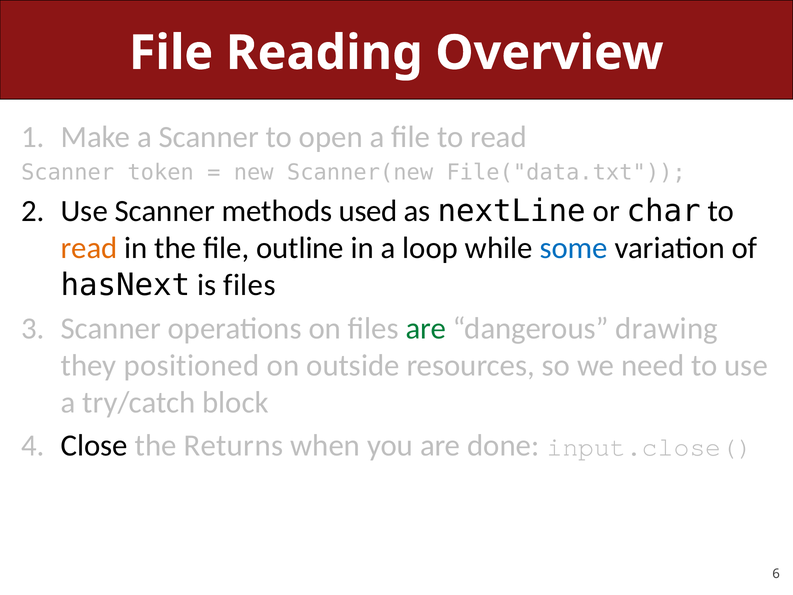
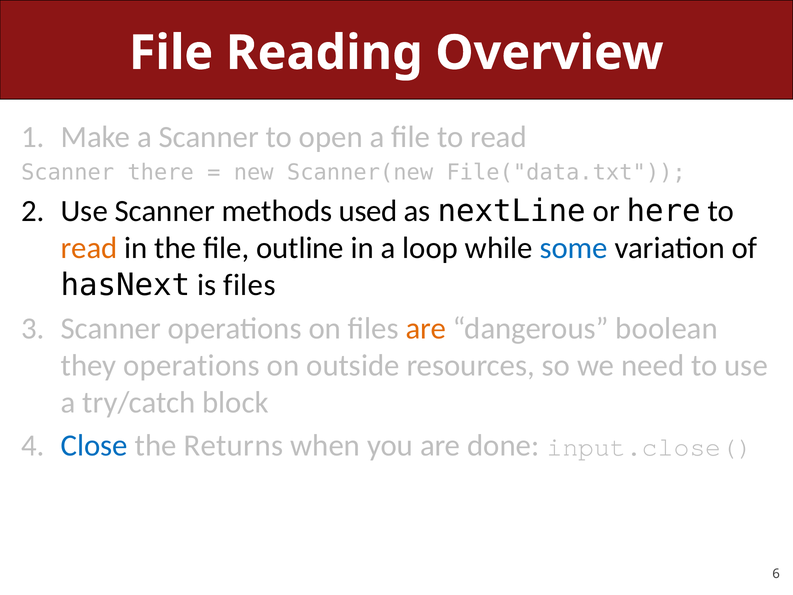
token: token -> there (161, 172)
char: char -> here (664, 211)
are colour: green -> orange (426, 328)
drawing: drawing -> boolean (667, 328)
they positioned: positioned -> operations (192, 365)
Close colour: black -> blue (94, 446)
